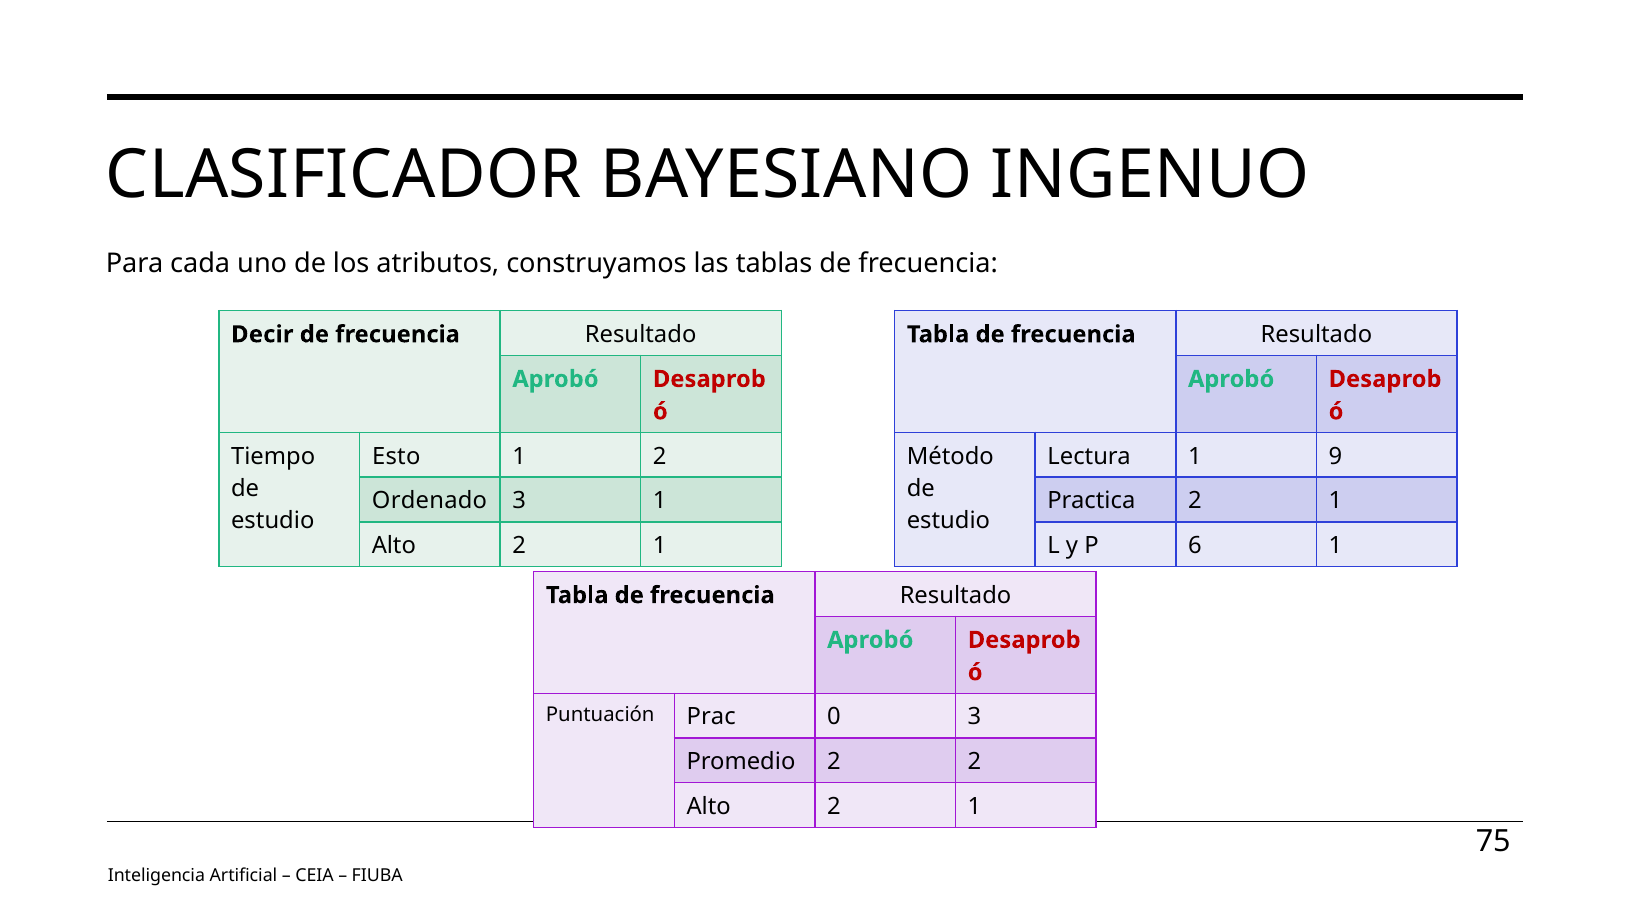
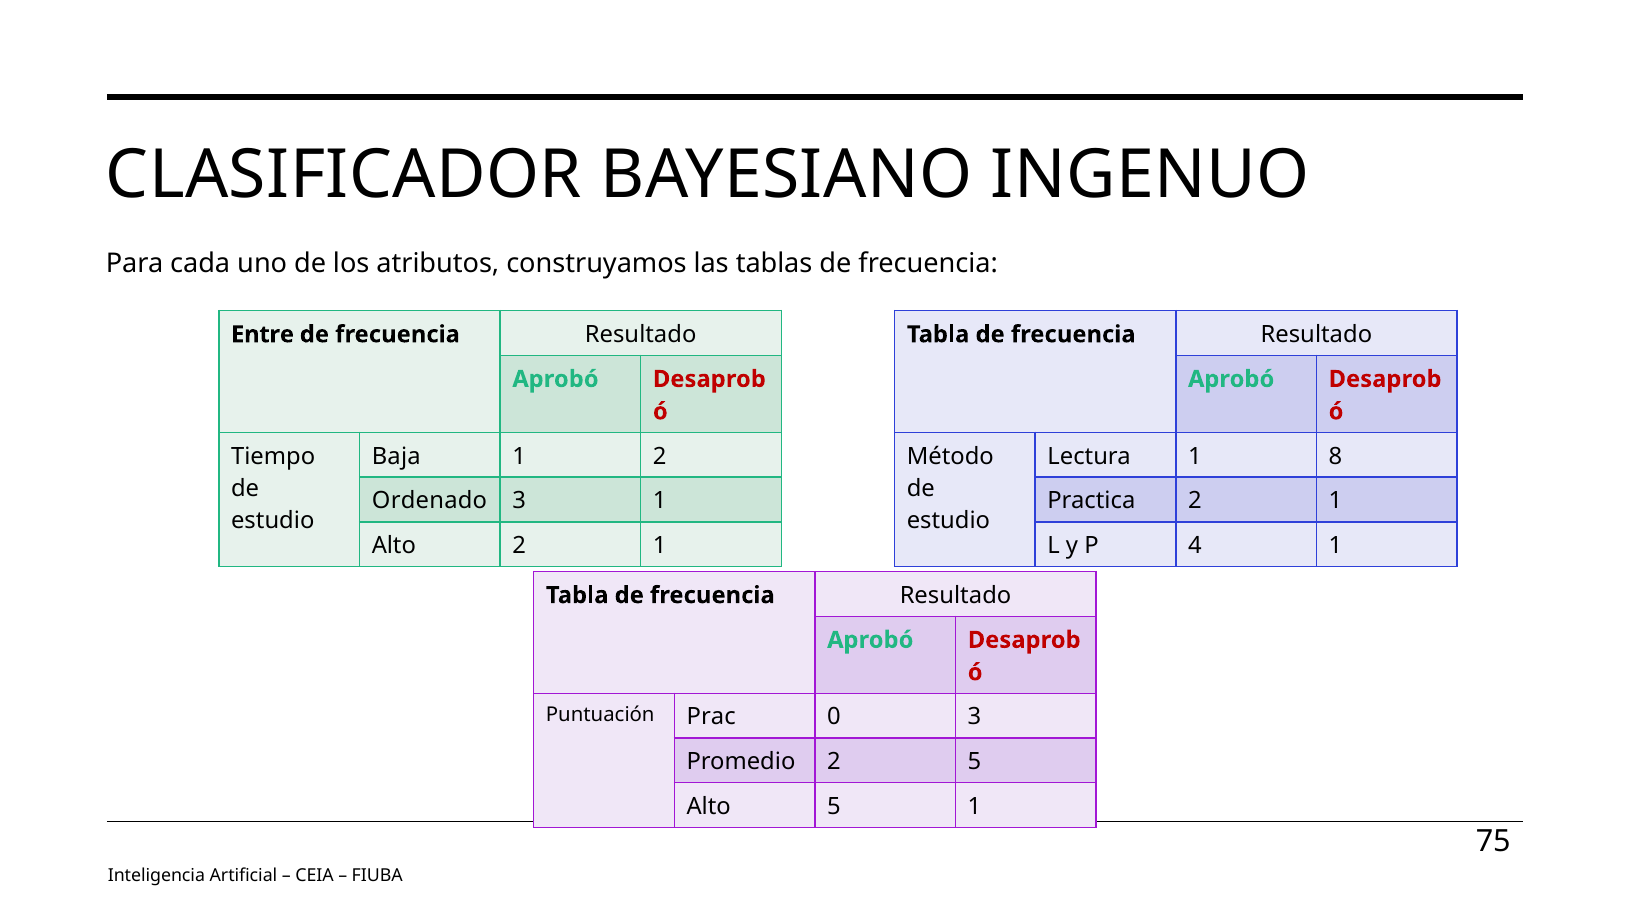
Decir: Decir -> Entre (263, 334)
Esto: Esto -> Baja (396, 456)
9: 9 -> 8 (1335, 456)
6: 6 -> 4 (1195, 545)
2 2: 2 -> 5 (975, 762)
2: 2 -> 5 (834, 806)
